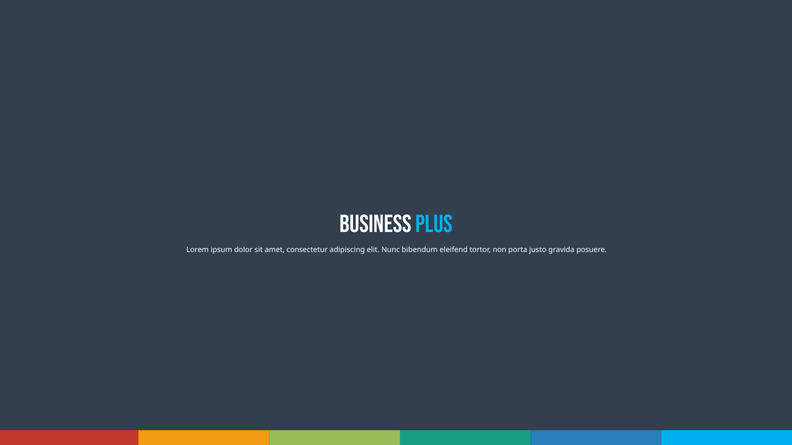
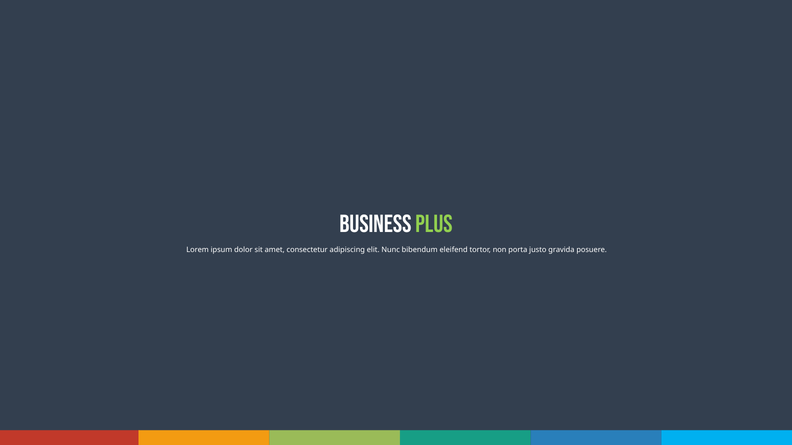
plus colour: light blue -> light green (434, 224)
